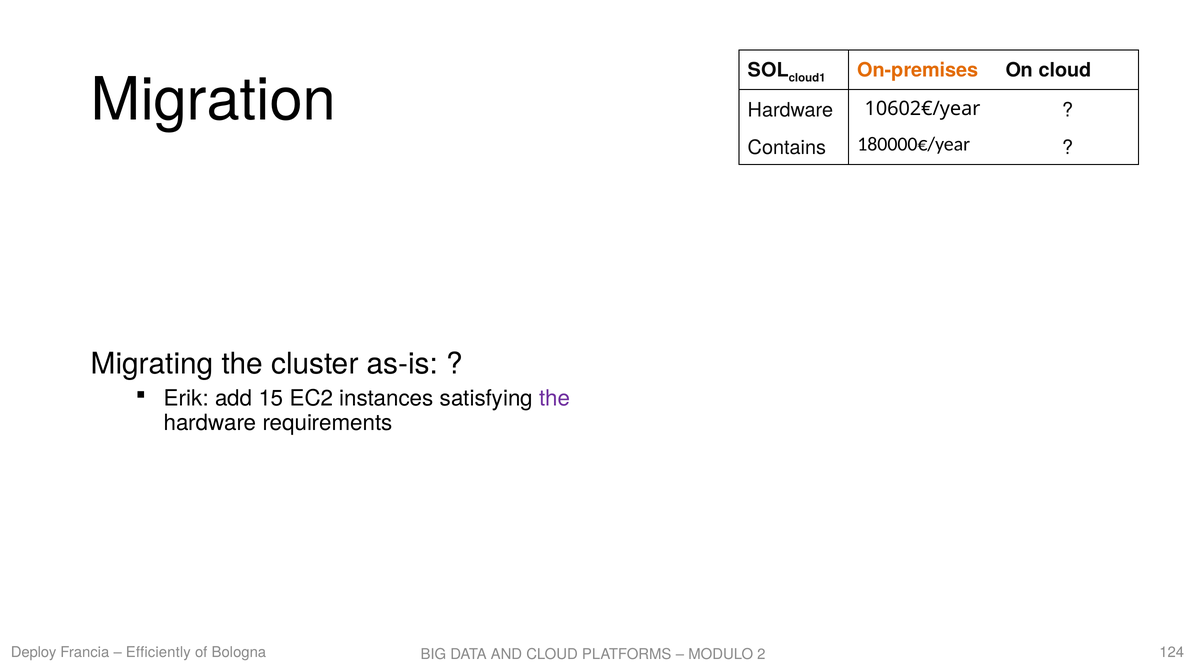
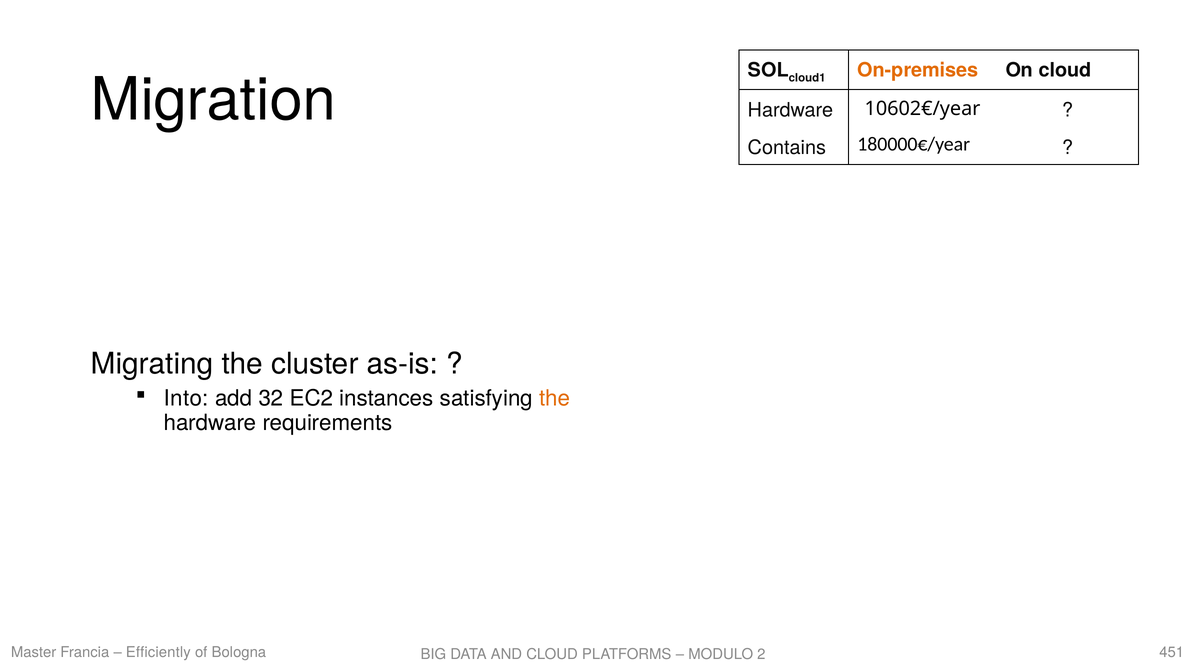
Erik: Erik -> Into (186, 398)
15: 15 -> 32 (271, 398)
the colour: purple -> orange (555, 398)
Deploy: Deploy -> Master (34, 653)
124: 124 -> 451 (1172, 653)
